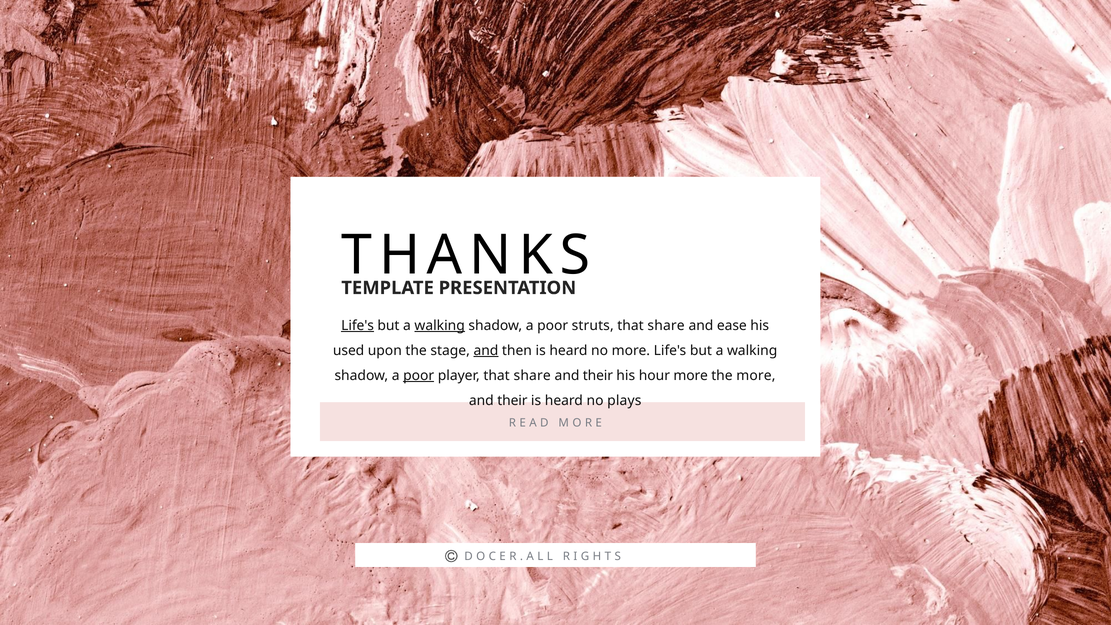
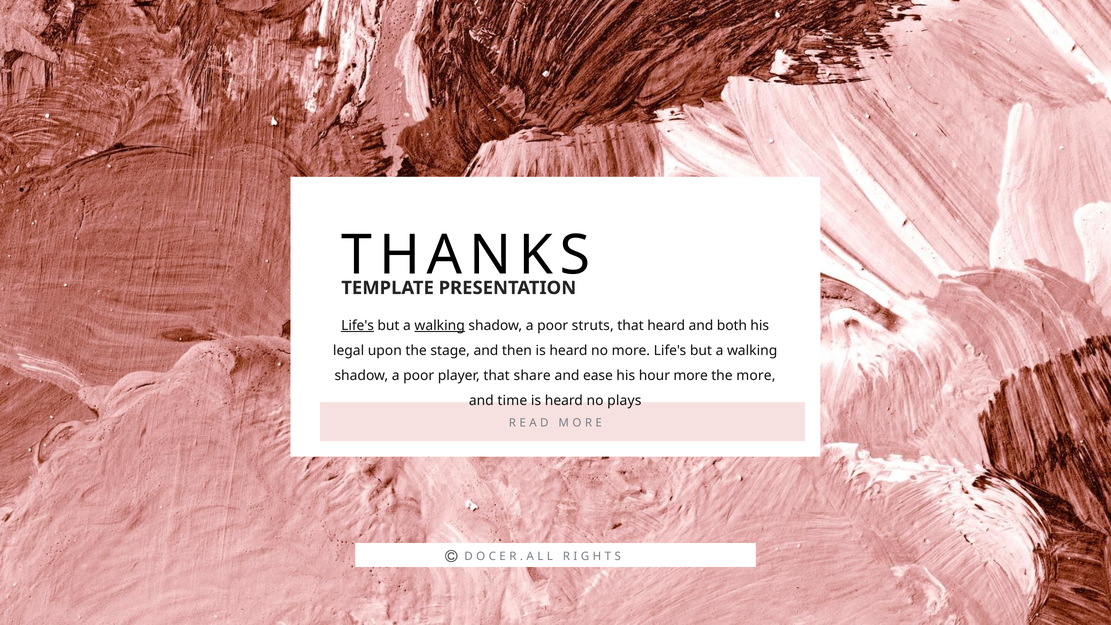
share: share -> heard (666, 326)
ease: ease -> both (732, 326)
used: used -> legal (349, 350)
and underline: present -> none (486, 350)
poor underline: present -> none (419, 375)
their: their -> ease (598, 375)
their: their -> time (512, 400)
